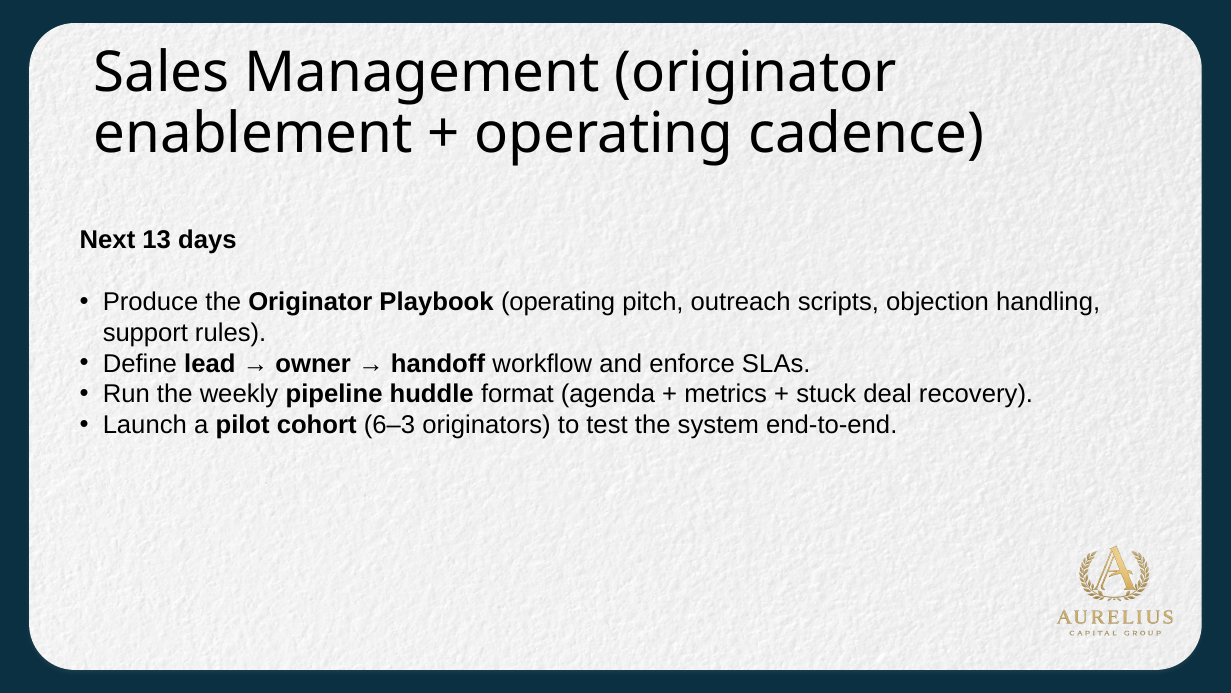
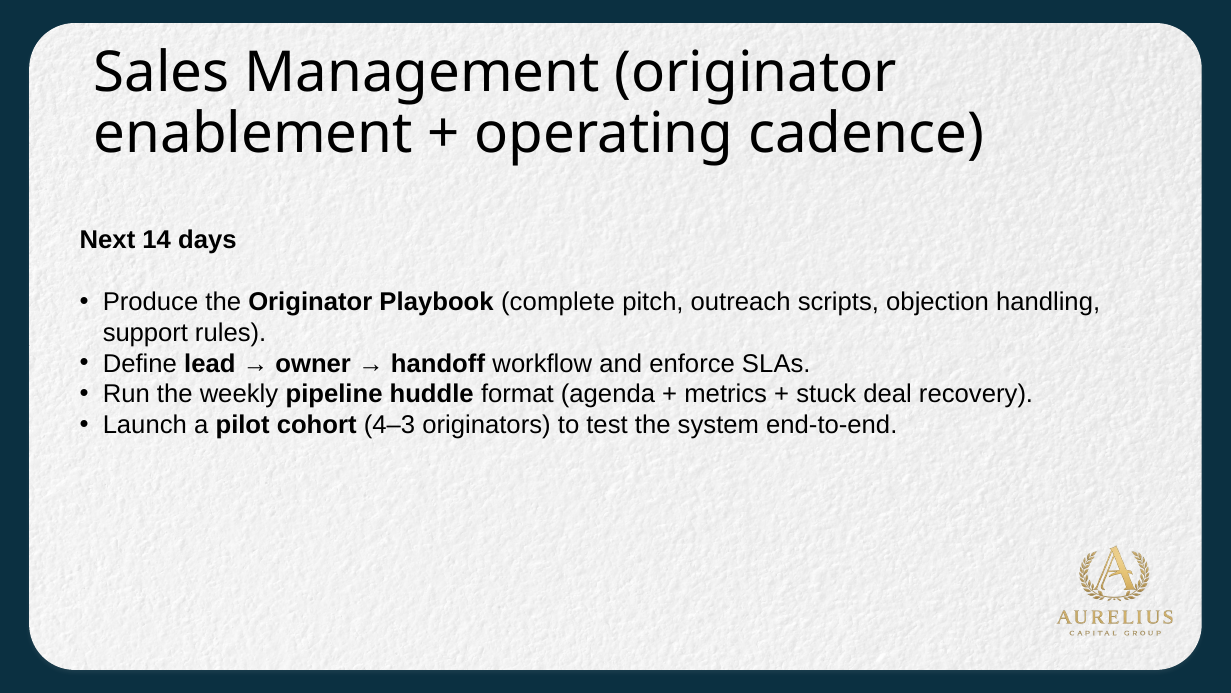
13: 13 -> 14 (157, 240)
Playbook operating: operating -> complete (558, 302)
6–3: 6–3 -> 4–3 (390, 425)
